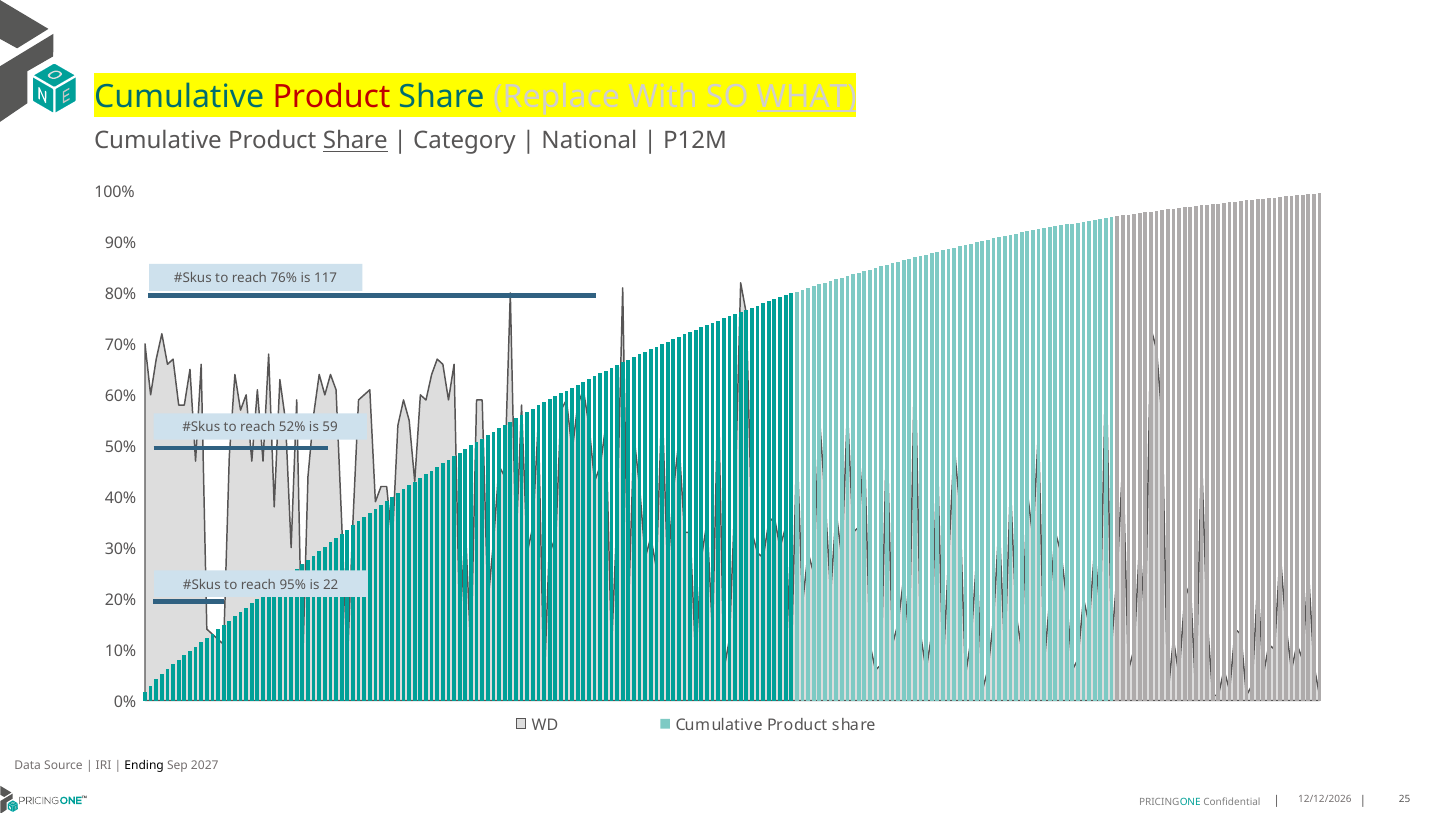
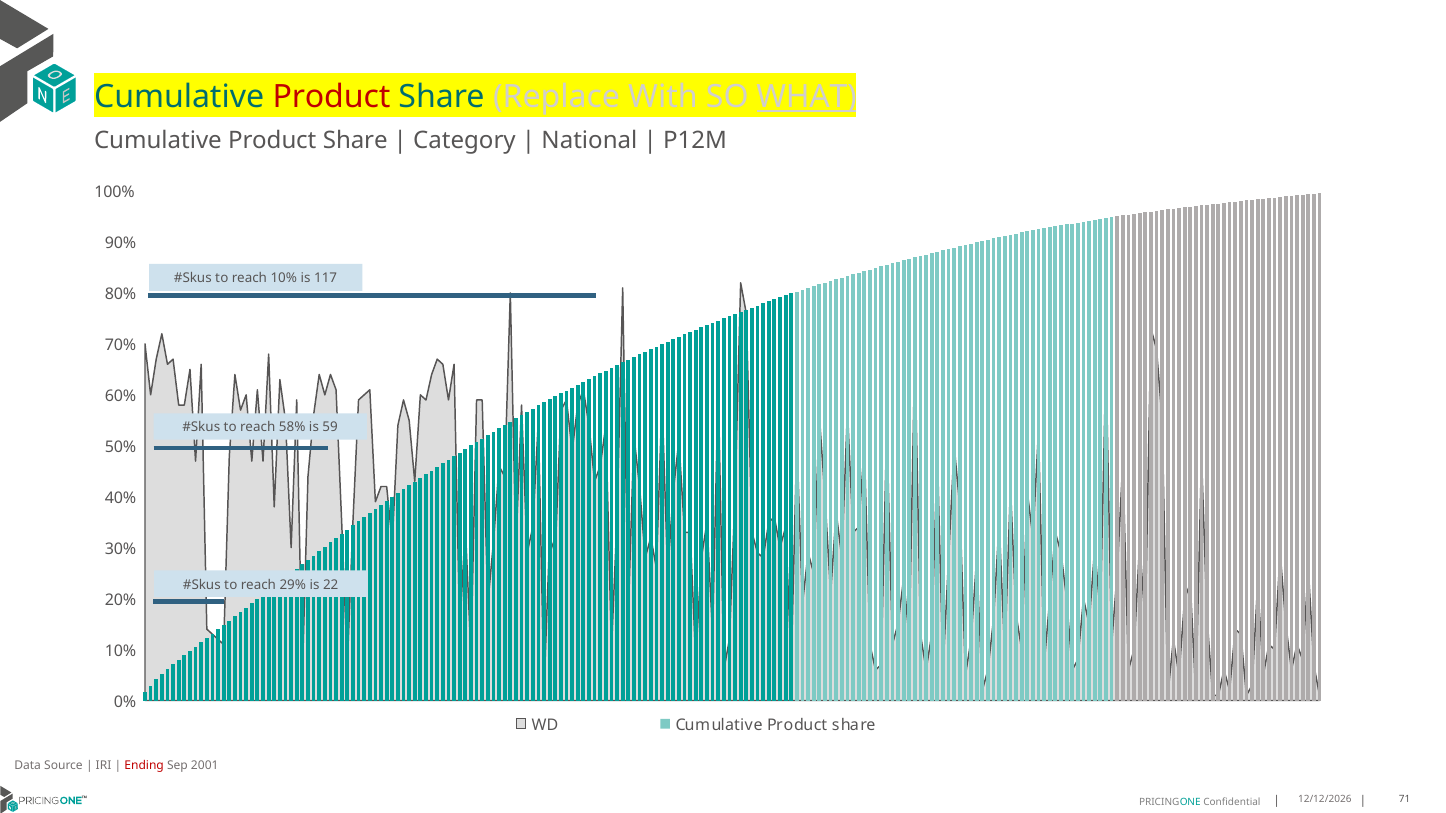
Share underline: present -> none (355, 141)
reach 76%: 76% -> 10% (284, 279)
52%: 52% -> 58% (292, 428)
95%: 95% -> 29% (293, 585)
Ending colour: black -> red (144, 766)
2027: 2027 -> 2001 (205, 766)
25: 25 -> 71 (1405, 800)
